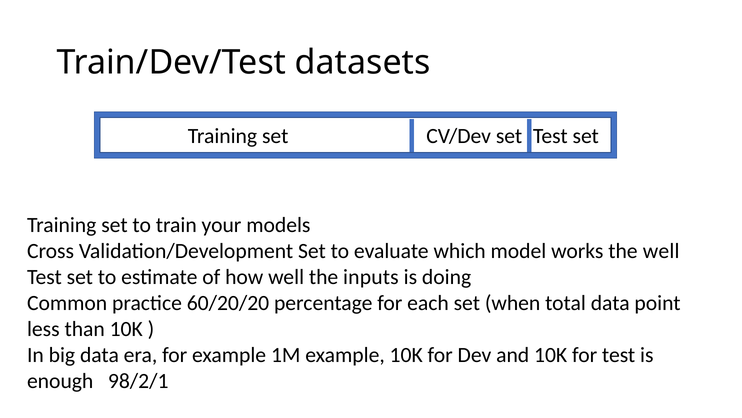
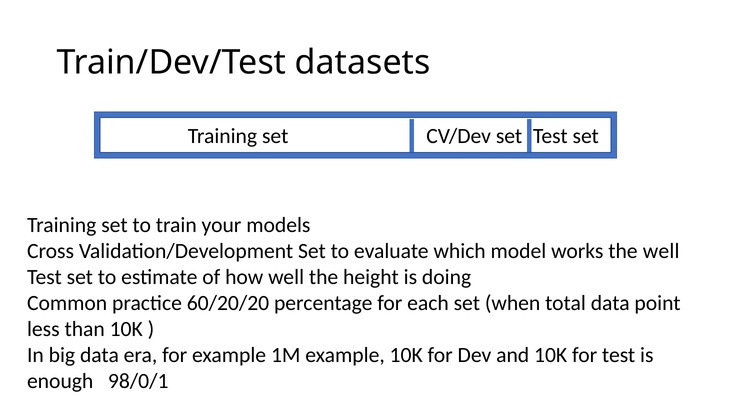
inputs: inputs -> height (371, 277)
98/2/1: 98/2/1 -> 98/0/1 (138, 381)
